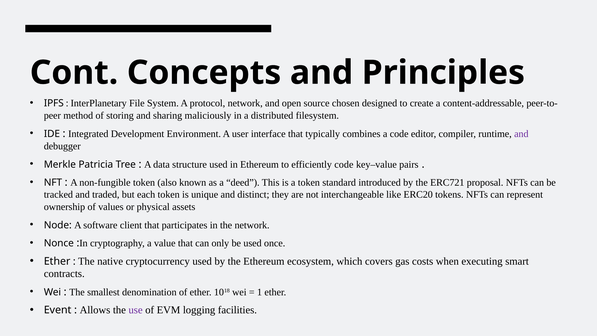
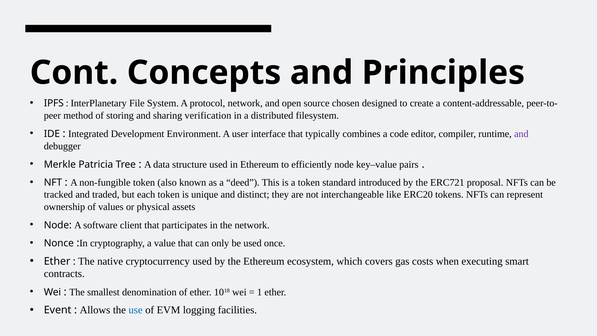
maliciously: maliciously -> verification (208, 116)
efficiently code: code -> node (344, 164)
use colour: purple -> blue (136, 310)
